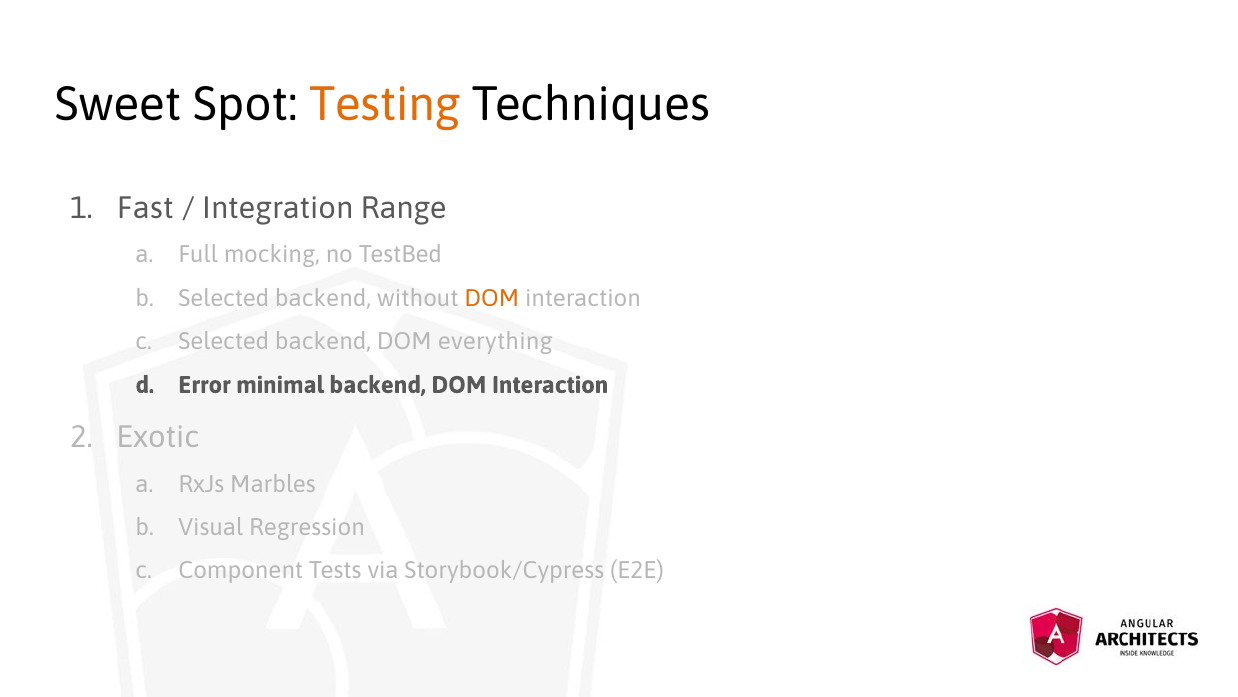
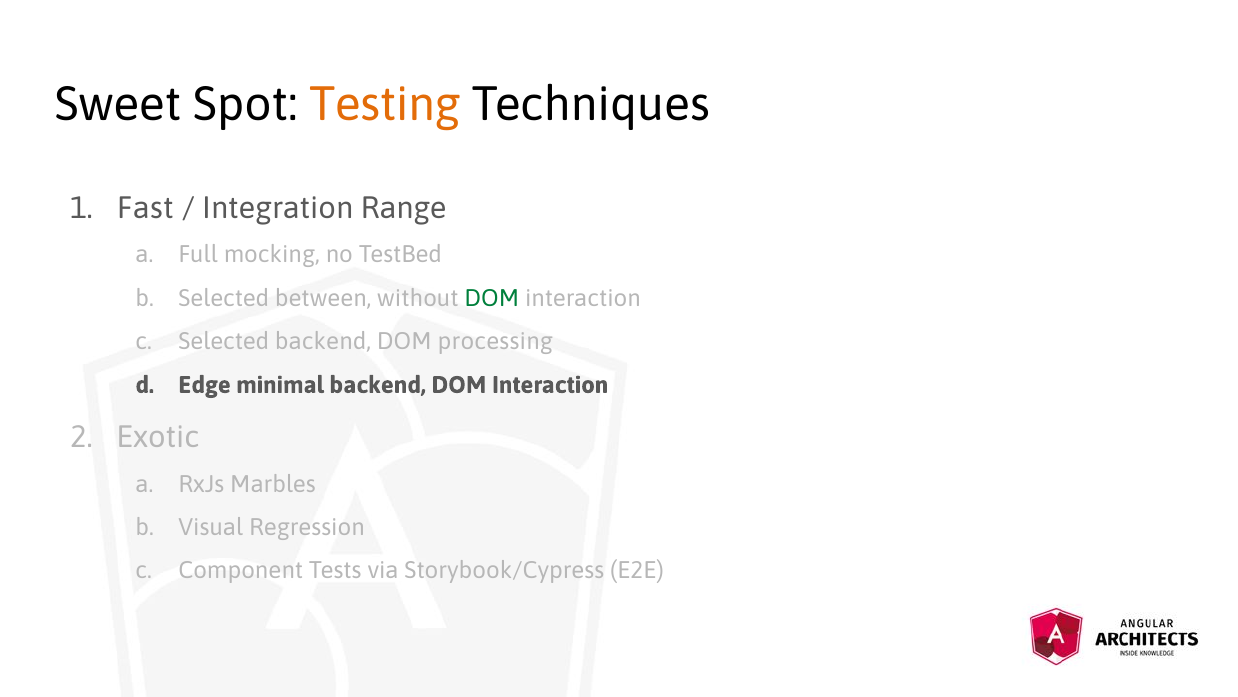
backend: backend -> between (323, 298)
DOM colour: orange -> green (492, 298)
everything: everything -> processing (495, 341)
Error: Error -> Edge (205, 385)
